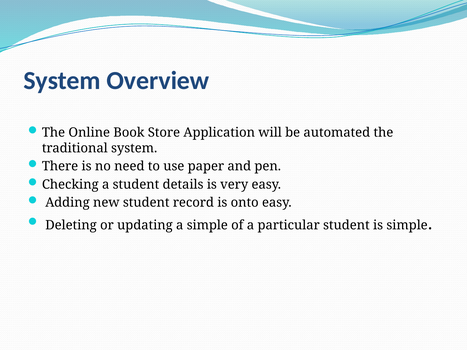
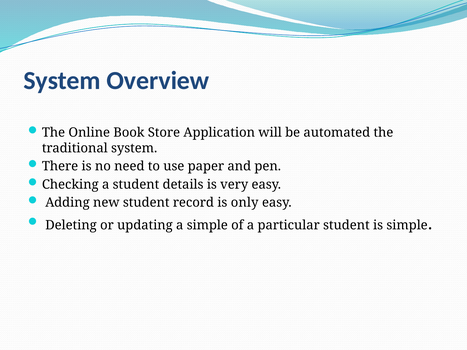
onto: onto -> only (245, 203)
